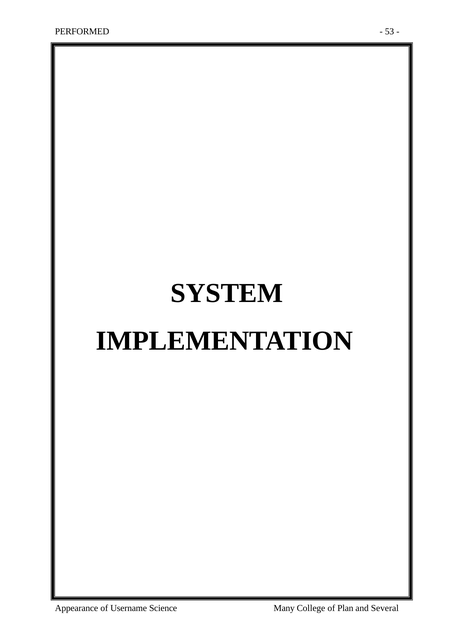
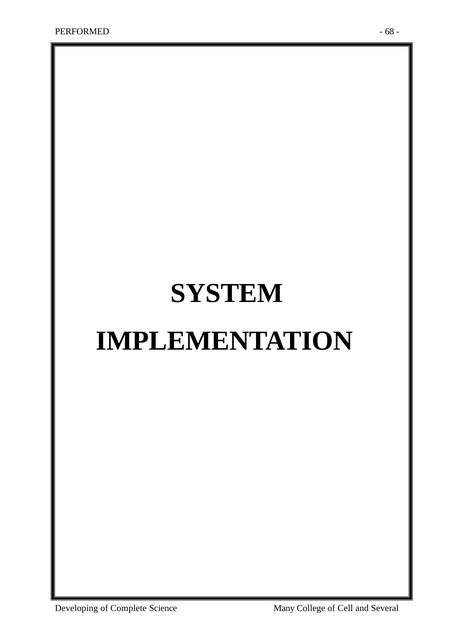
53: 53 -> 68 (390, 31)
Appearance: Appearance -> Developing (76, 608)
Username: Username -> Complete (129, 608)
Plan: Plan -> Cell (345, 608)
